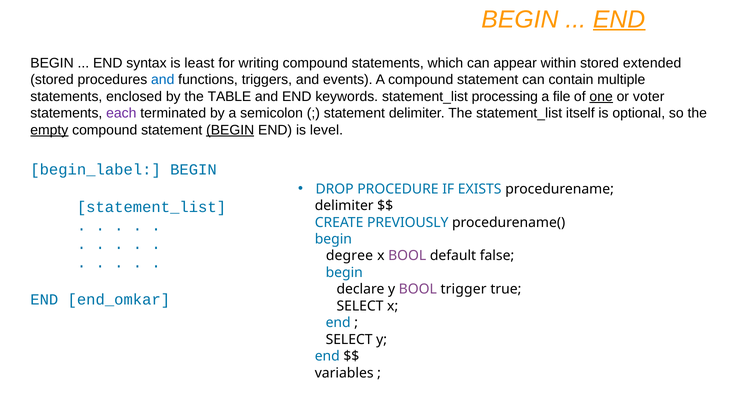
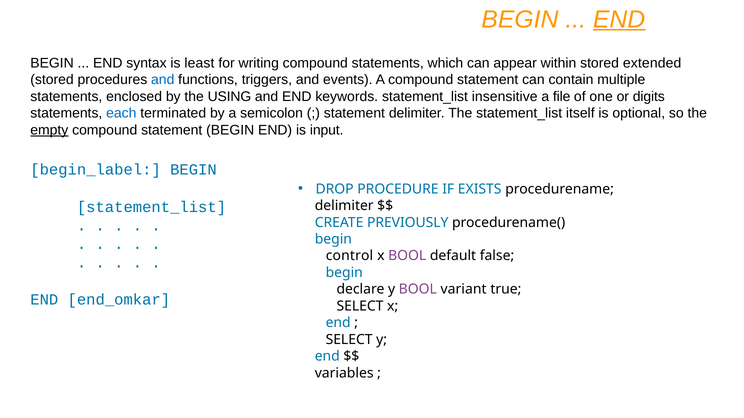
TABLE: TABLE -> USING (229, 97)
processing: processing -> insensitive (505, 97)
one underline: present -> none (601, 97)
voter: voter -> digits (649, 97)
each colour: purple -> blue (121, 113)
BEGIN underline: present -> none (230, 130)
level: level -> input (327, 130)
degree: degree -> control (349, 256)
trigger: trigger -> variant (464, 290)
